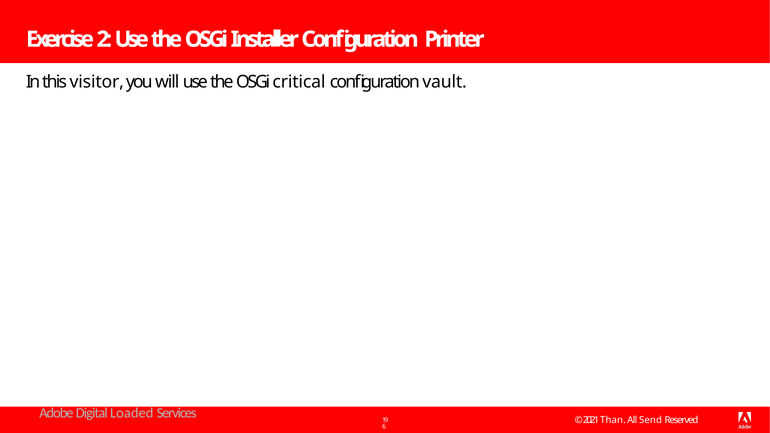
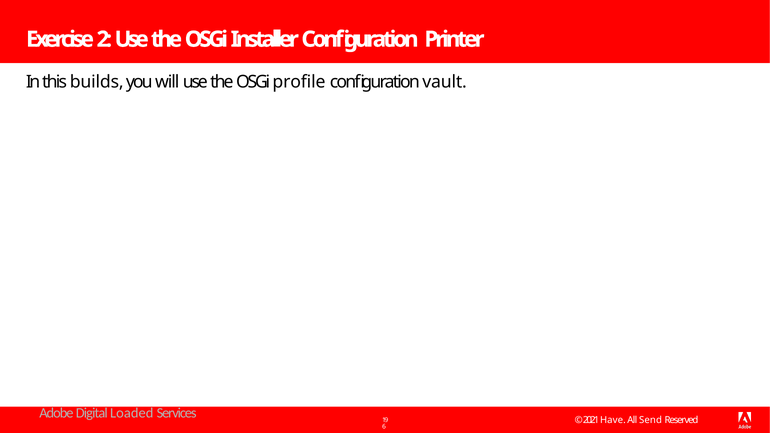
visitor: visitor -> builds (97, 82)
critical: critical -> profile (299, 82)
Than: Than -> Have (613, 420)
